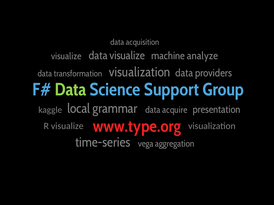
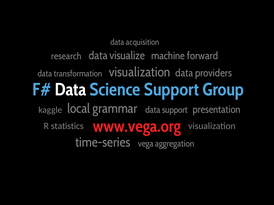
visualize: visualize -> research (66, 56)
analyze: analyze -> forward (203, 56)
Data colour: light green -> white (70, 90)
data acquire: acquire -> support (175, 110)
www.type.org: www.type.org -> www.vega.org (137, 127)
R visualize: visualize -> statistics (67, 126)
